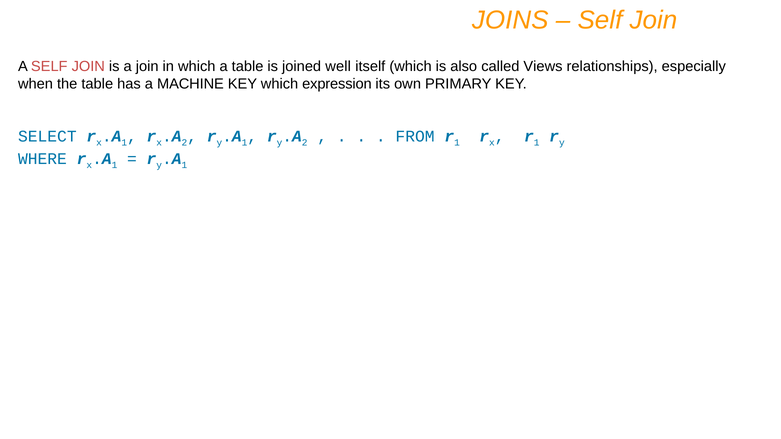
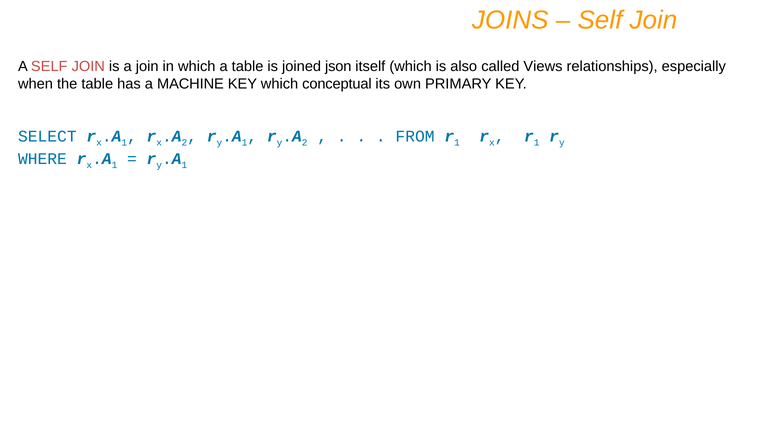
well: well -> json (338, 66)
expression: expression -> conceptual (337, 84)
